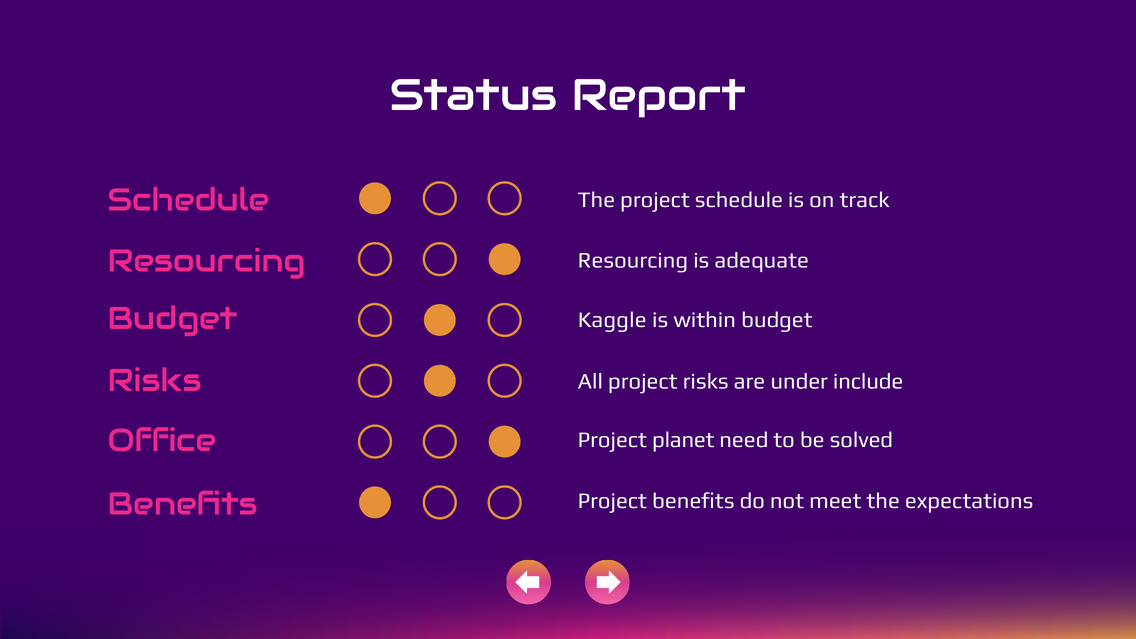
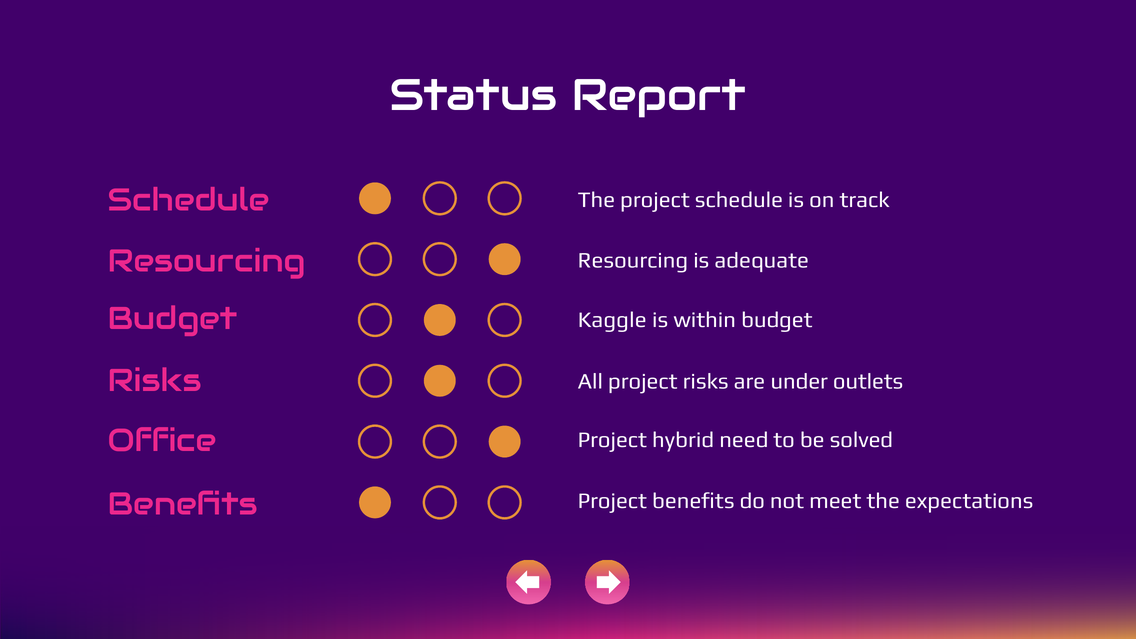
include: include -> outlets (868, 382)
planet: planet -> hybrid (683, 440)
